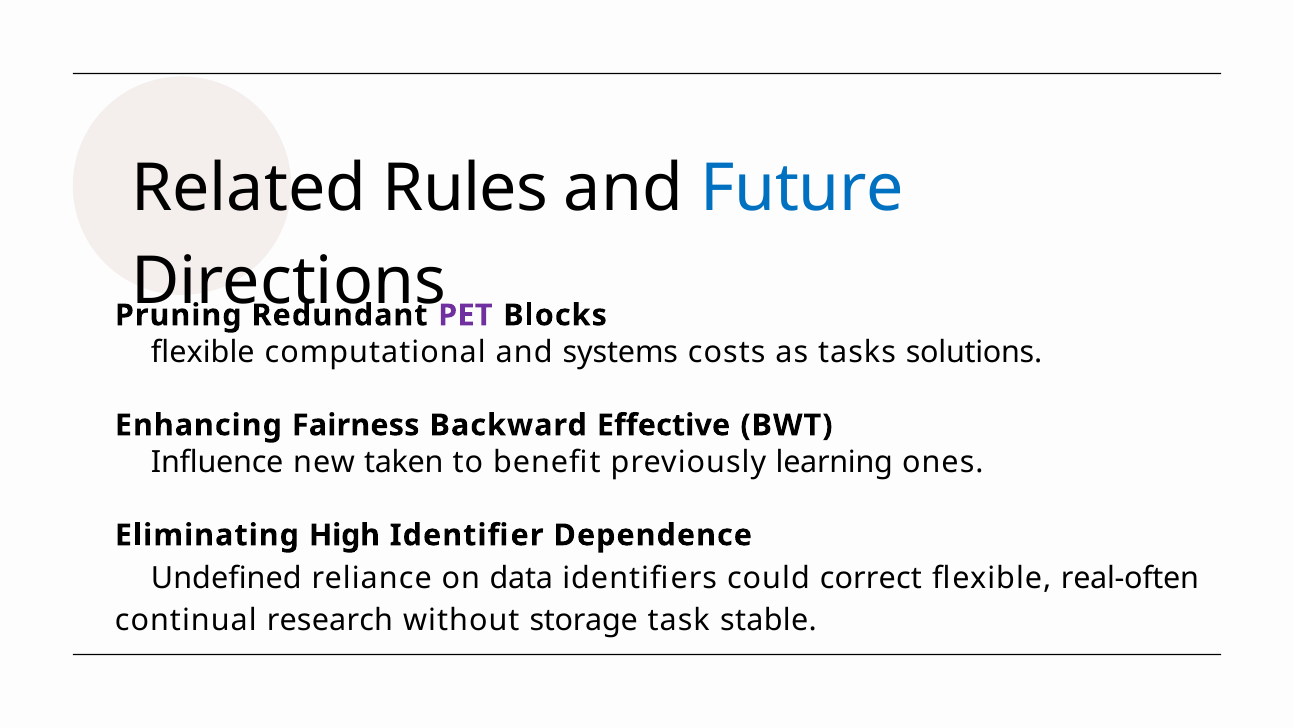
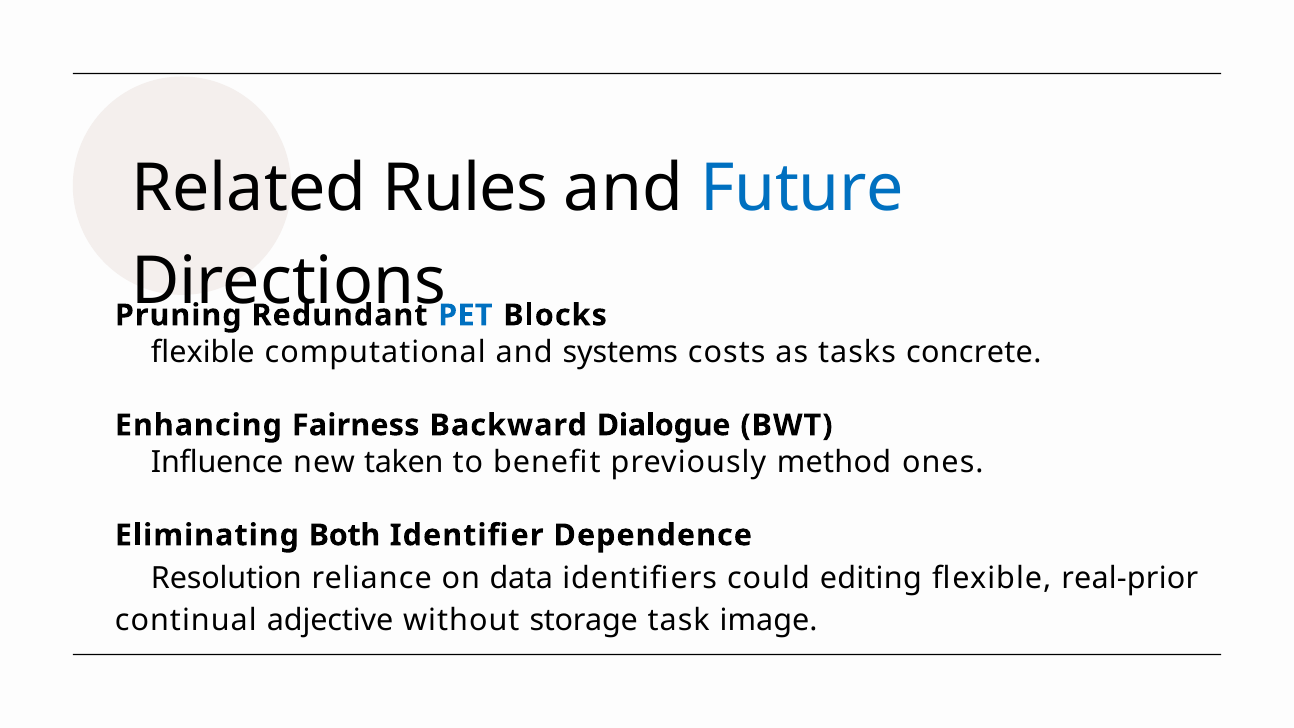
PET colour: purple -> blue (465, 315)
solutions: solutions -> concrete (974, 352)
Effective: Effective -> Dialogue (664, 425)
learning: learning -> method (834, 462)
High: High -> Both (345, 535)
Undefined: Undefined -> Resolution (226, 578)
correct: correct -> editing (871, 578)
real-often: real-often -> real-prior (1130, 578)
research: research -> adjective (330, 621)
stable: stable -> image (769, 621)
